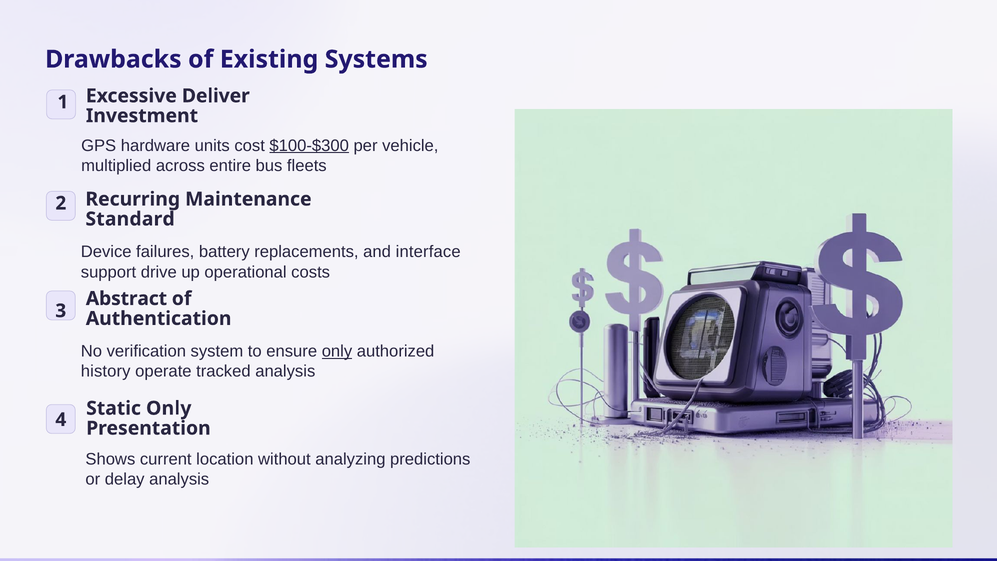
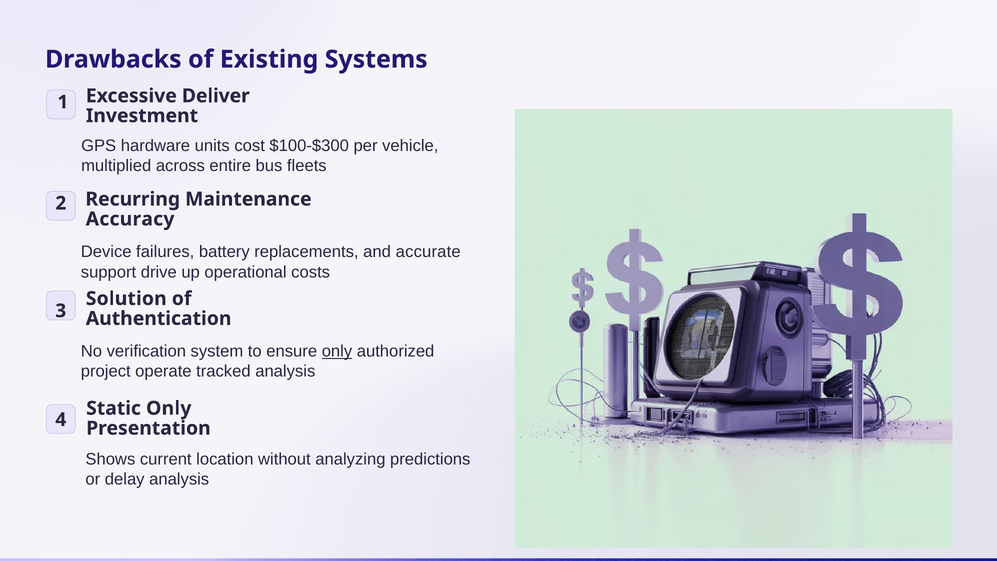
$100-$300 underline: present -> none (309, 145)
Standard: Standard -> Accuracy (130, 219)
interface: interface -> accurate (428, 252)
Abstract: Abstract -> Solution (126, 299)
history: history -> project (106, 371)
